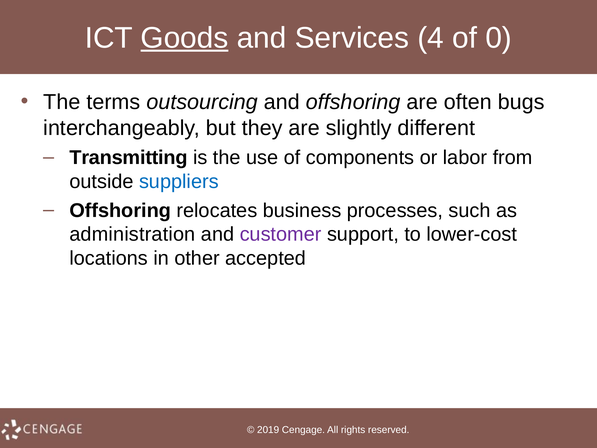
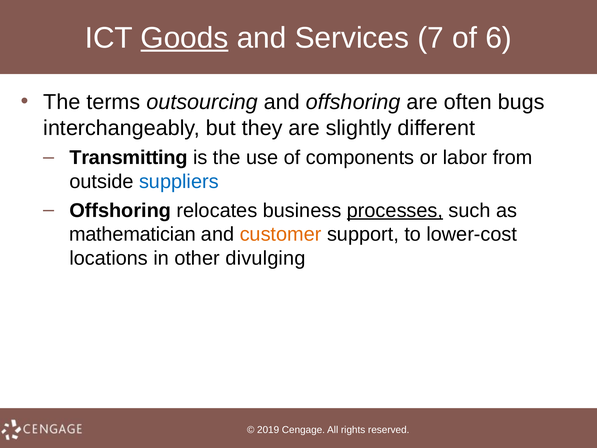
4: 4 -> 7 (431, 38)
0: 0 -> 6 (499, 38)
processes underline: none -> present (395, 210)
administration: administration -> mathematician (133, 234)
customer colour: purple -> orange (281, 234)
accepted: accepted -> divulging (266, 258)
